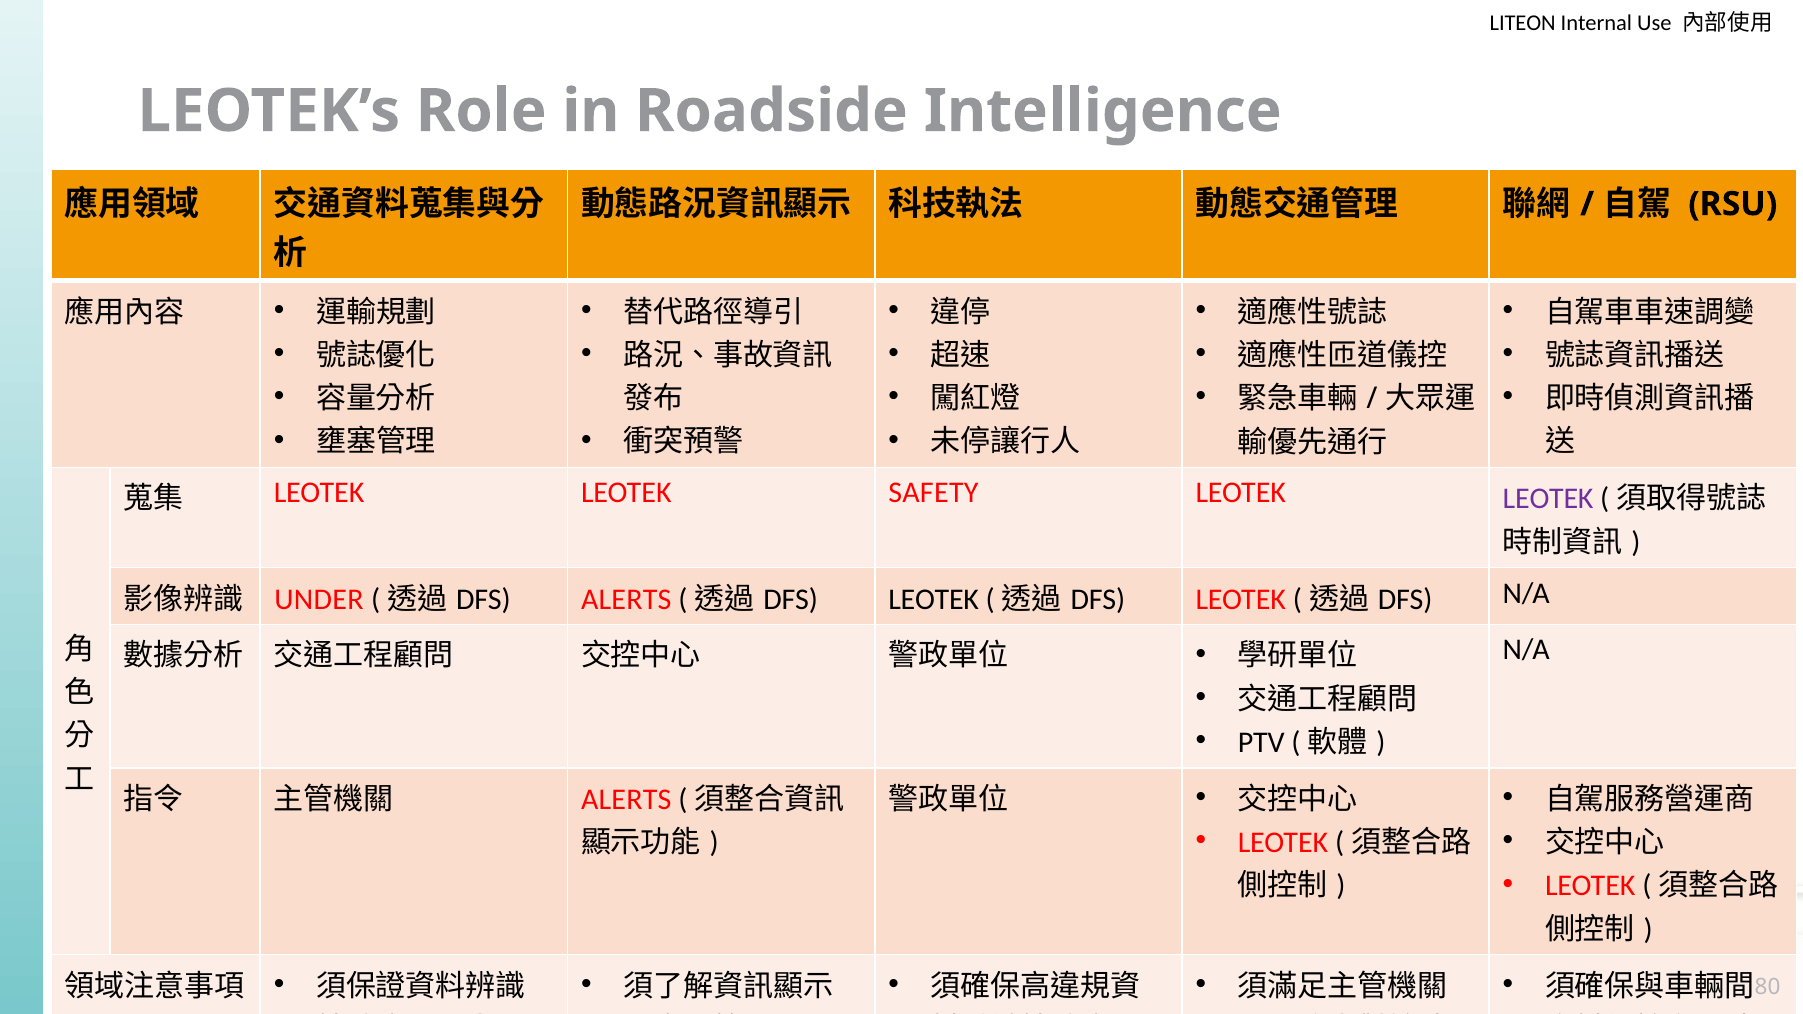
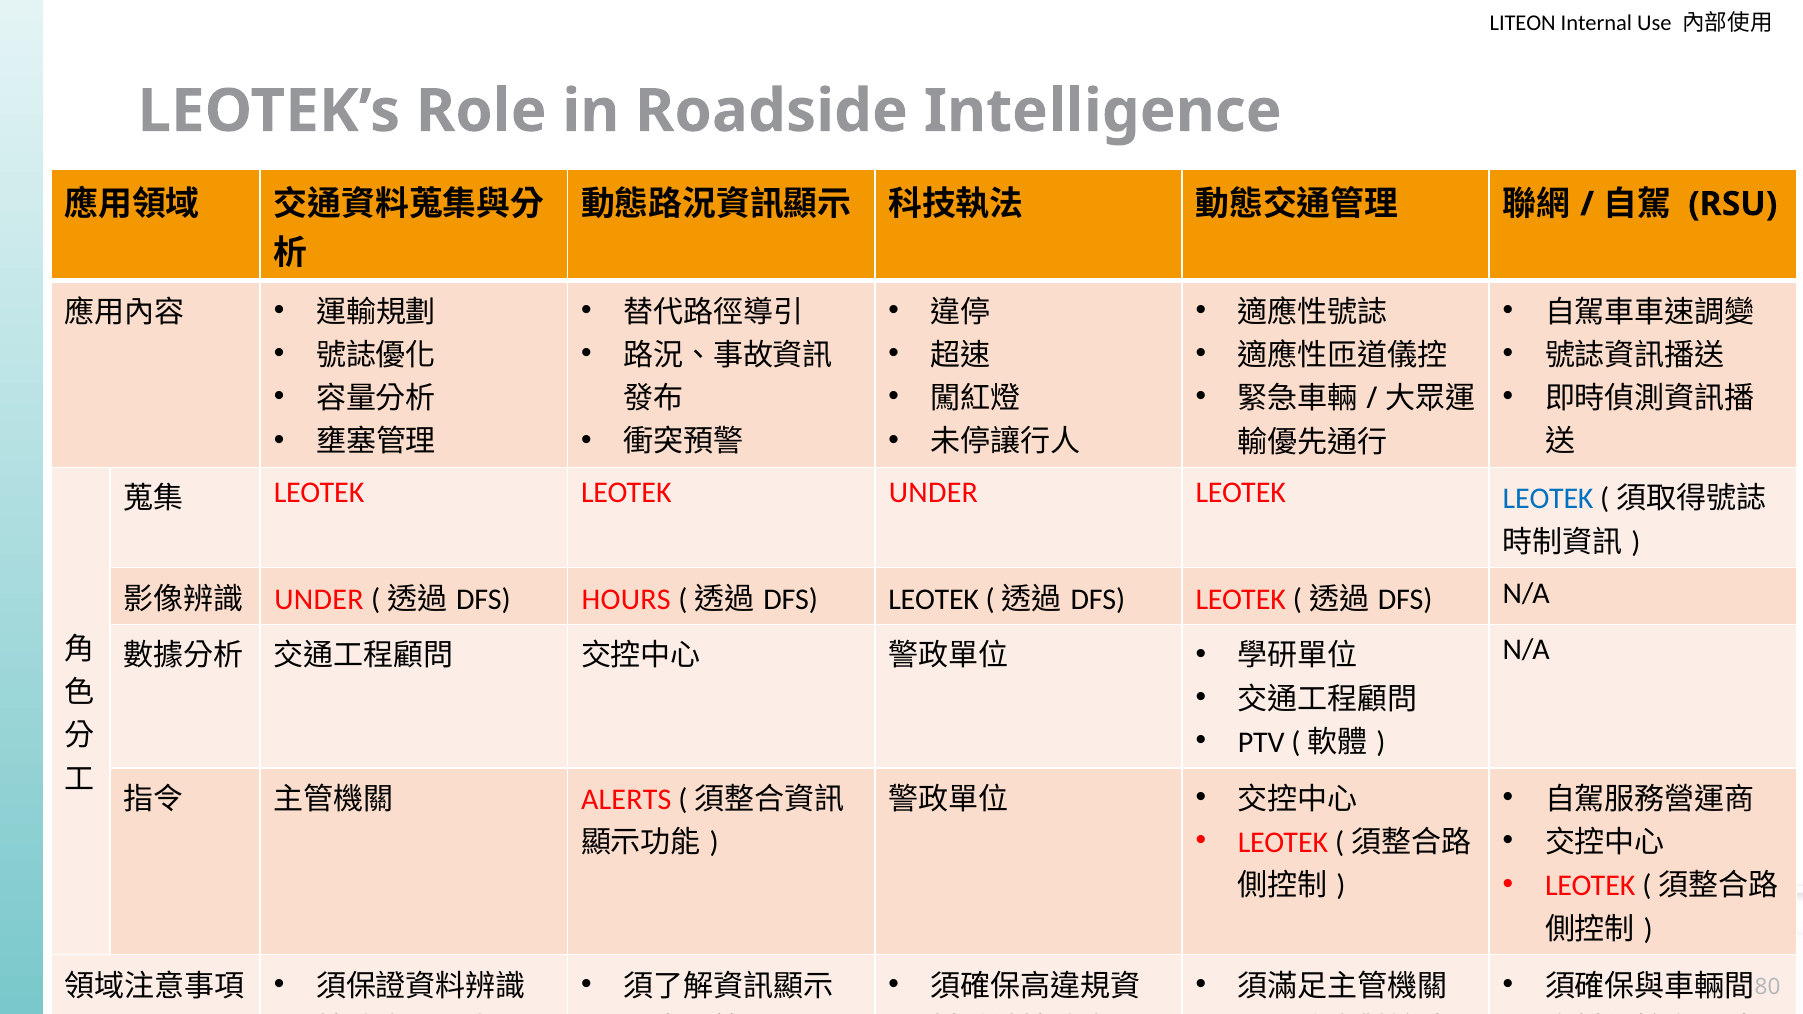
LEOTEK SAFETY: SAFETY -> UNDER (933, 493)
LEOTEK colour: purple -> blue (1548, 499)
ALERTS: ALERTS -> HOURS (626, 599)
